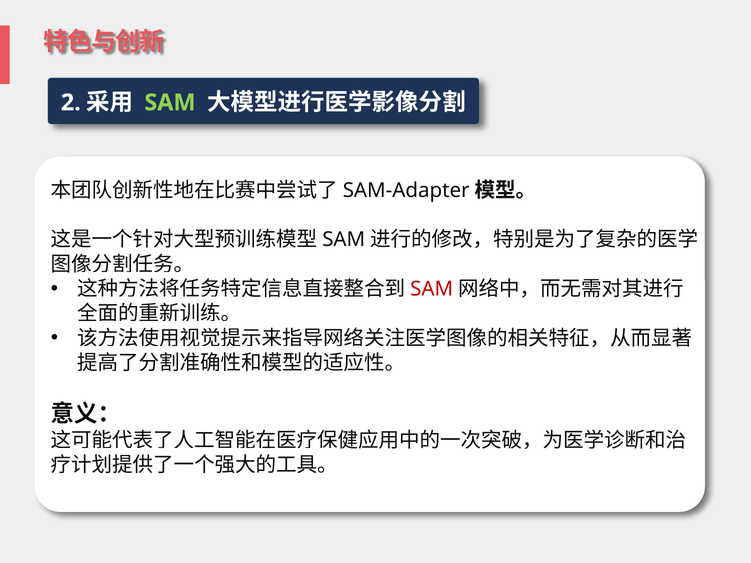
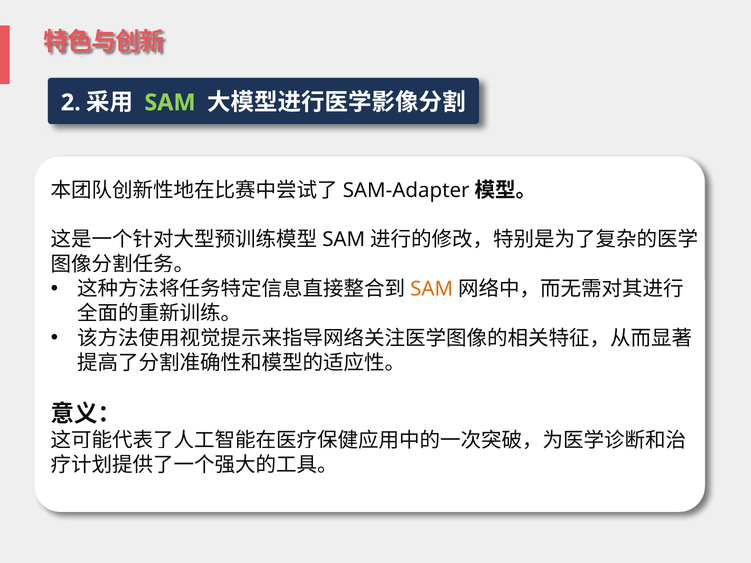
SAM colour: red -> orange (432, 289)
